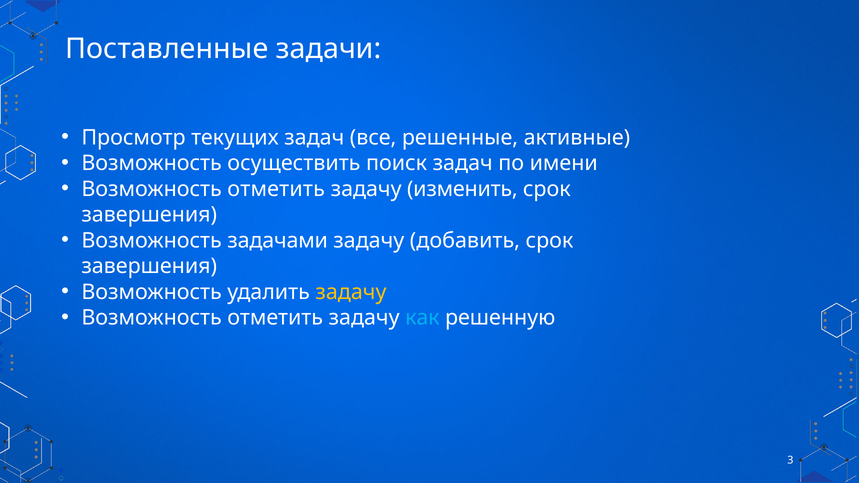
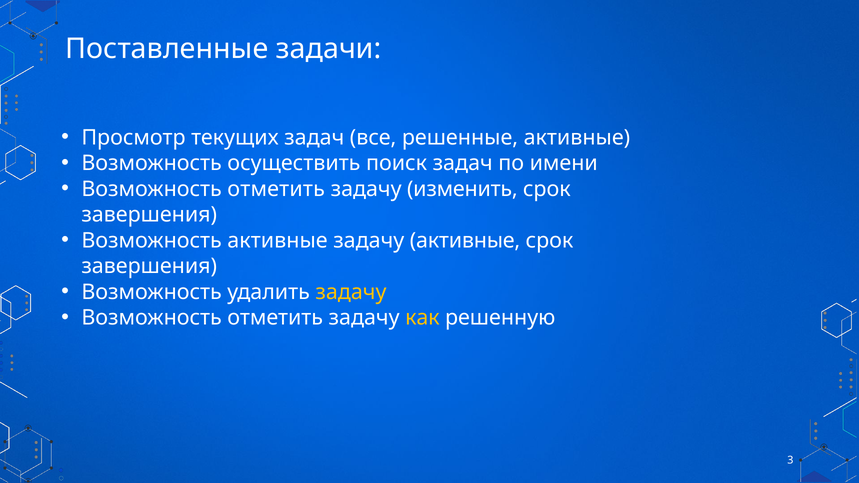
Возможность задачами: задачами -> активные (278, 241)
задачу добавить: добавить -> активные (465, 241)
как colour: light blue -> yellow (422, 318)
